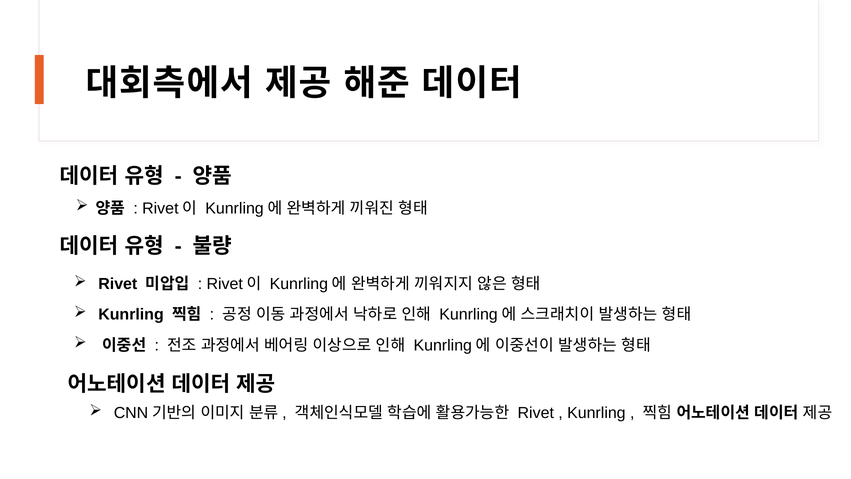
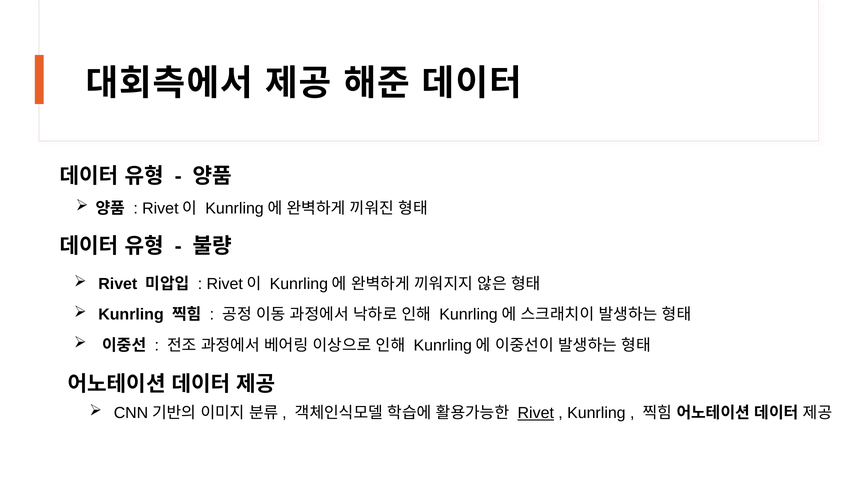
Rivet underline: none -> present (536, 413)
